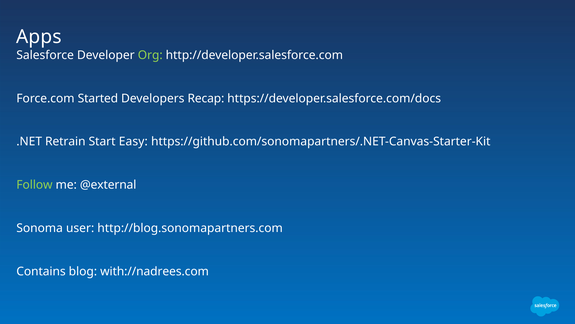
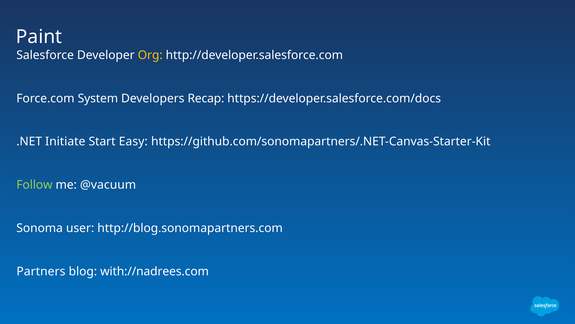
Apps: Apps -> Paint (39, 37)
Org colour: light green -> yellow (150, 55)
Started: Started -> System (98, 98)
Retrain: Retrain -> Initiate (65, 141)
@external: @external -> @vacuum (108, 185)
Contains: Contains -> Partners (41, 271)
